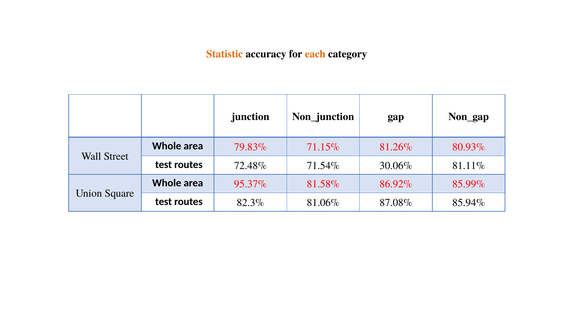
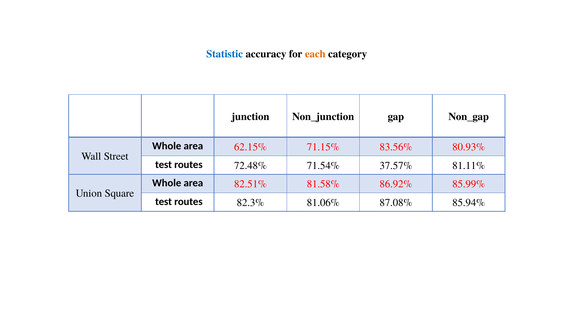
Statistic colour: orange -> blue (225, 54)
79.83%: 79.83% -> 62.15% (250, 147)
81.26%: 81.26% -> 83.56% (396, 147)
30.06%: 30.06% -> 37.57% (396, 165)
95.37%: 95.37% -> 82.51% (250, 184)
